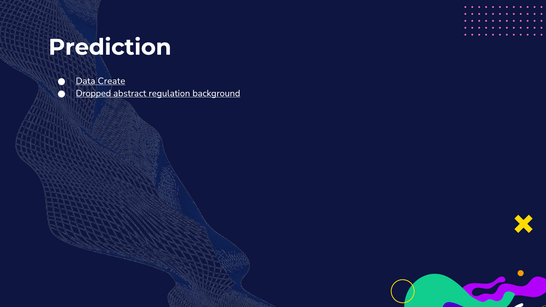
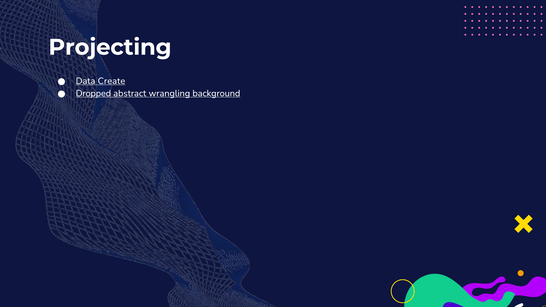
Prediction: Prediction -> Projecting (110, 47)
regulation: regulation -> wrangling (169, 93)
